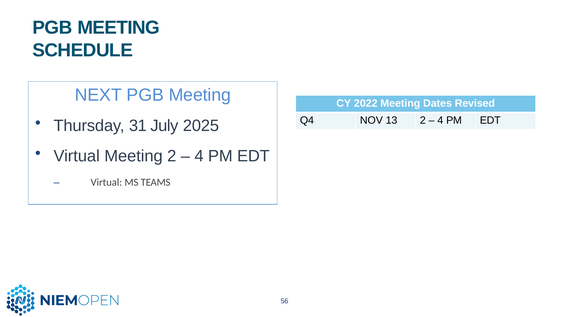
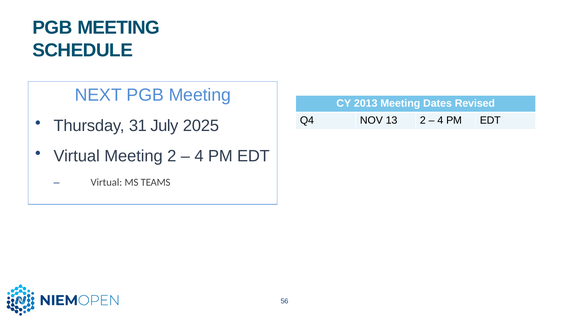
2022: 2022 -> 2013 (366, 104)
